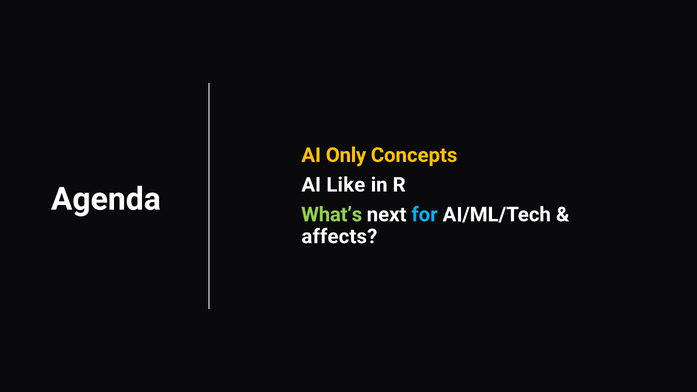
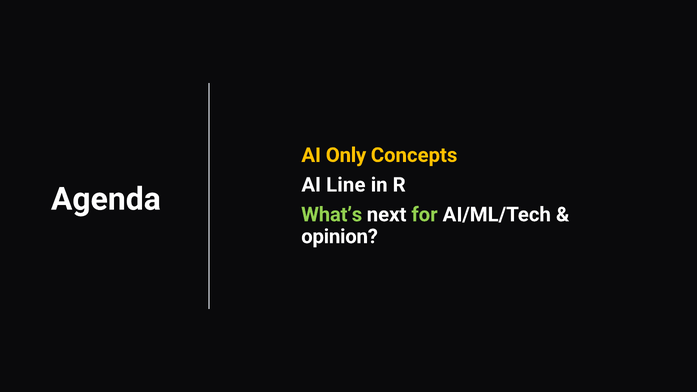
Like: Like -> Line (346, 185)
for colour: light blue -> light green (424, 215)
affects: affects -> opinion (340, 237)
